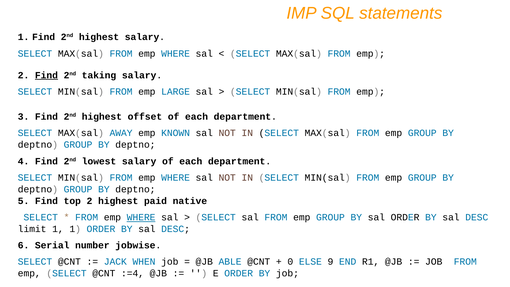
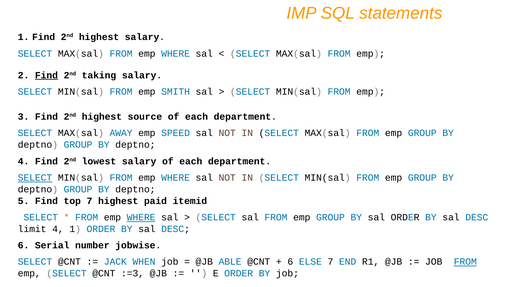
LARGE: LARGE -> SMITH (176, 92)
offset: offset -> source (145, 117)
KNOWN: KNOWN -> SPEED (176, 133)
SELECT underline: none -> present (35, 178)
top 2: 2 -> 7 (90, 201)
native: native -> itemid (190, 201)
limit 1: 1 -> 4 (58, 229)
0: 0 -> 6 (290, 262)
ELSE 9: 9 -> 7 (330, 262)
FROM underline: none -> present (465, 262)
:=4: :=4 -> :=3 (133, 273)
